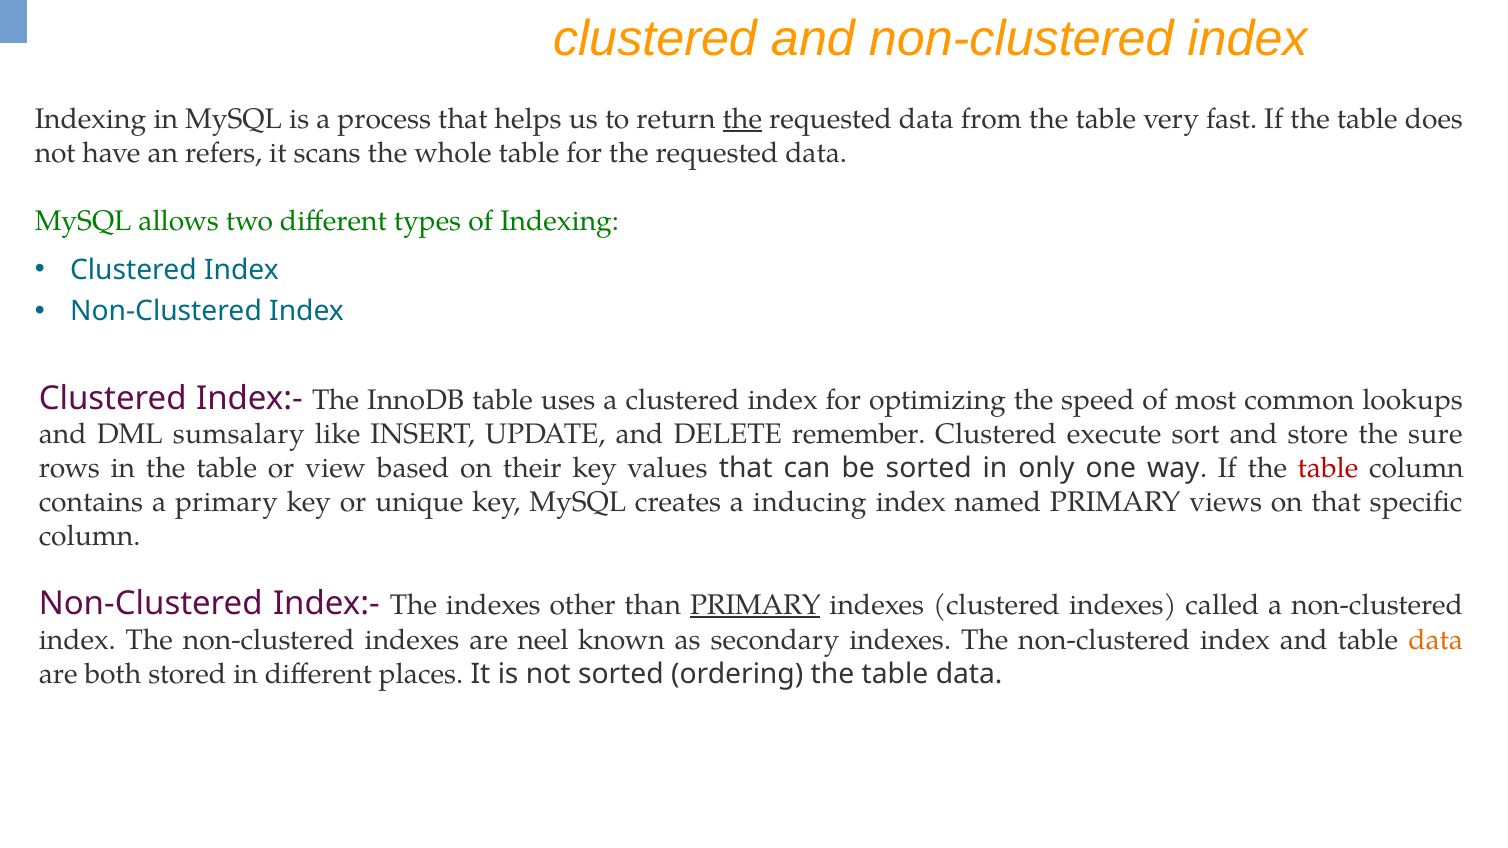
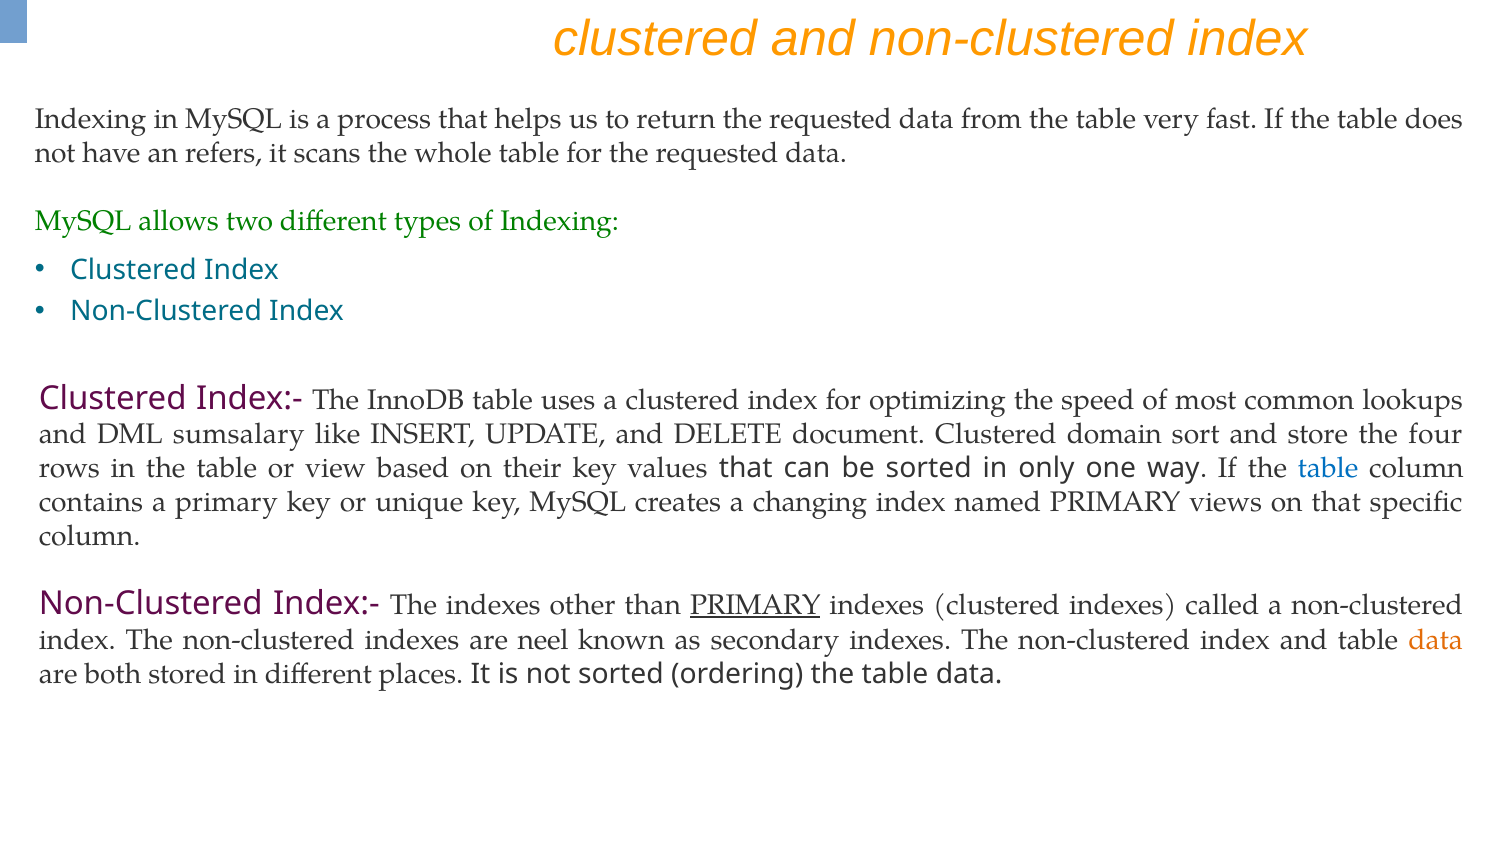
the underline: present -> none (742, 119)
remember: remember -> document (859, 435)
execute: execute -> domain (1114, 435)
sure: sure -> four (1435, 435)
table colour: red -> blue (1328, 469)
inducing: inducing -> changing (810, 503)
